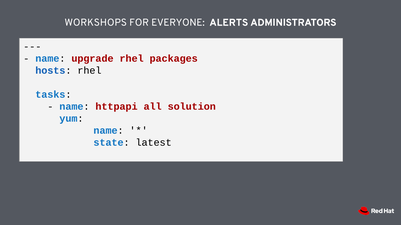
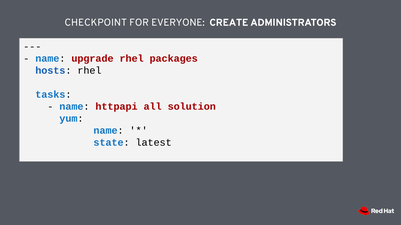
WORKSHOPS: WORKSHOPS -> CHECKPOINT (96, 23)
ALERTS: ALERTS -> CREATE (229, 23)
